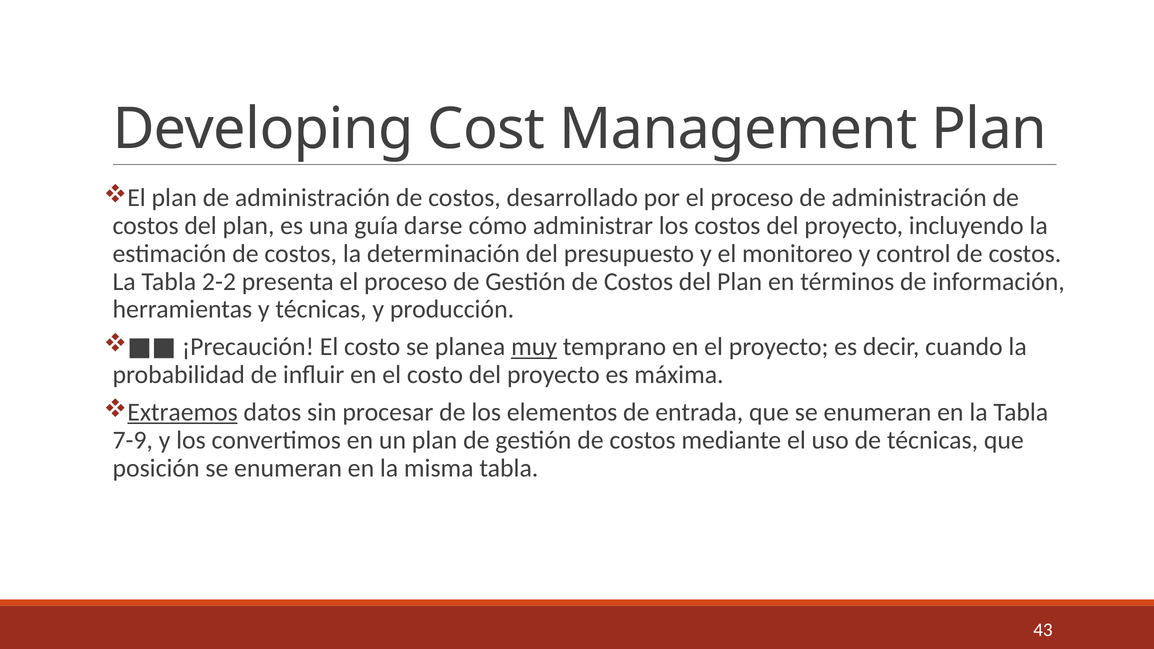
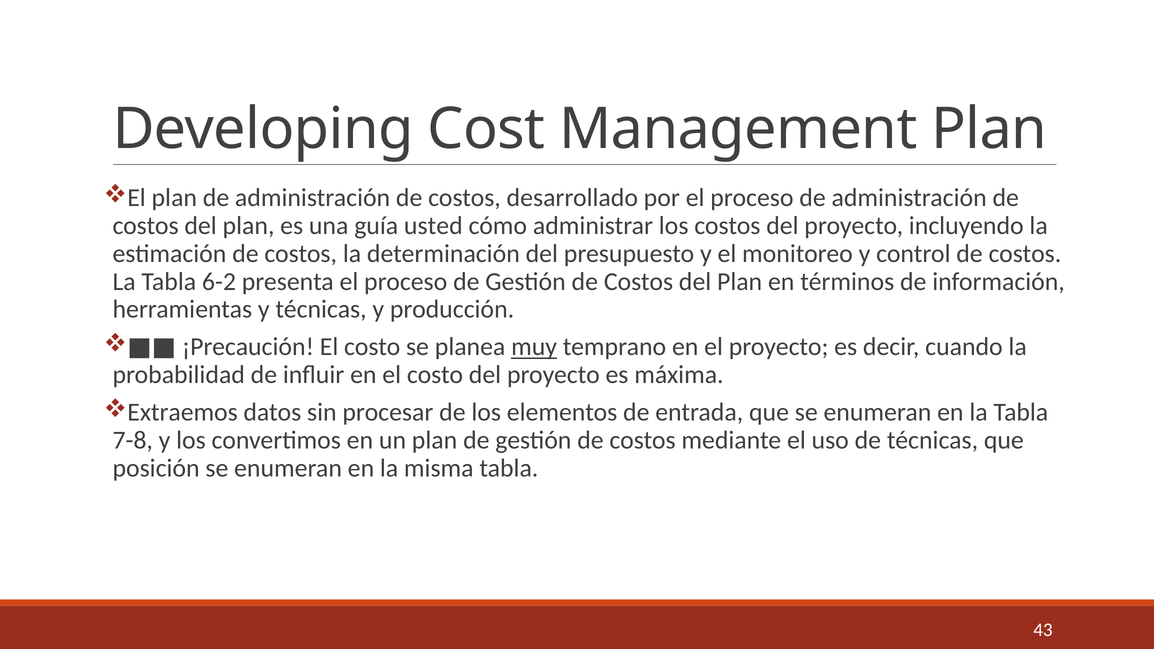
darse: darse -> usted (433, 226)
2-2: 2-2 -> 6-2 (219, 282)
Extraemos underline: present -> none (183, 412)
7-9: 7-9 -> 7-8 (133, 440)
